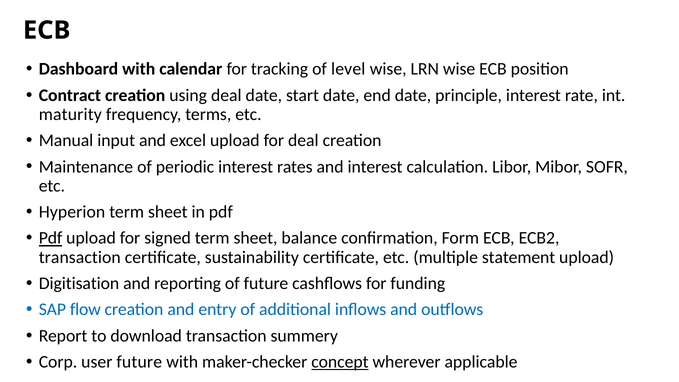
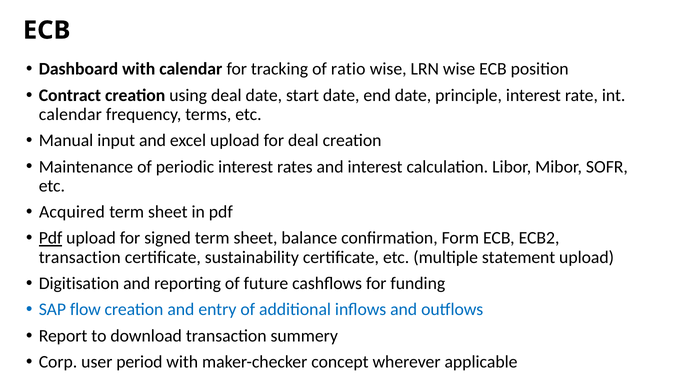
level: level -> ratio (348, 69)
maturity: maturity -> calendar (70, 114)
Hyperion: Hyperion -> Acquired (72, 212)
user future: future -> period (139, 362)
concept underline: present -> none (340, 362)
